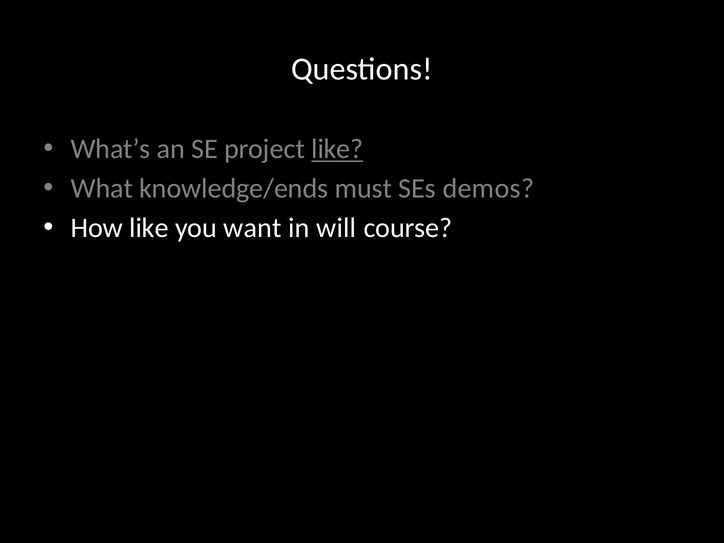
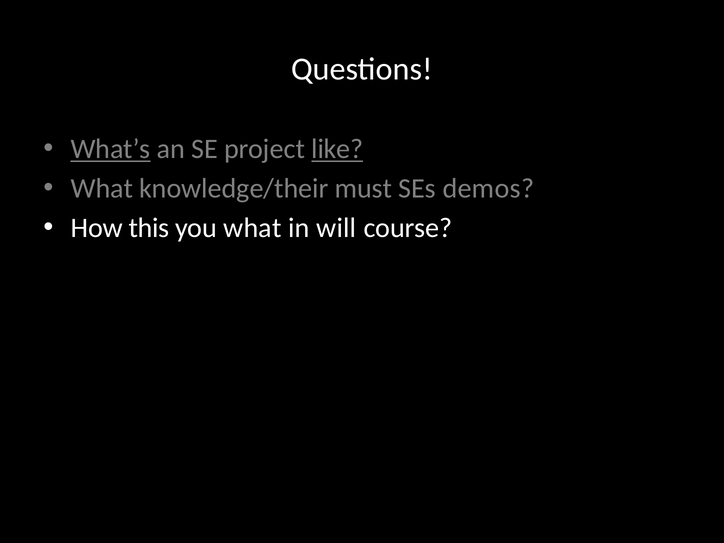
What’s underline: none -> present (111, 149)
knowledge/ends: knowledge/ends -> knowledge/their (234, 189)
How like: like -> this (149, 228)
you want: want -> what (252, 228)
